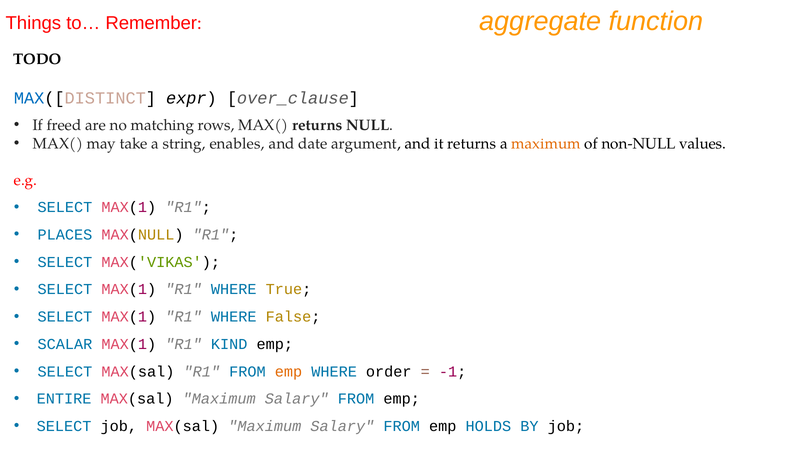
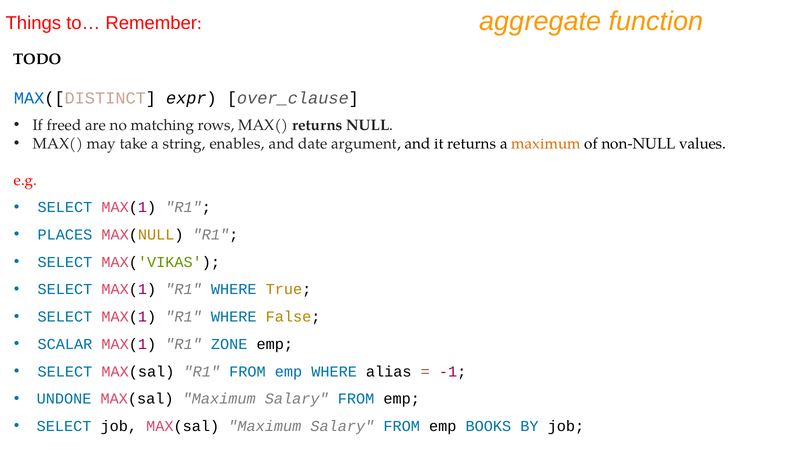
KIND: KIND -> ZONE (229, 344)
emp colour: orange -> blue (288, 372)
order: order -> alias (389, 372)
ENTIRE: ENTIRE -> UNDONE (64, 399)
HOLDS: HOLDS -> BOOKS (488, 426)
